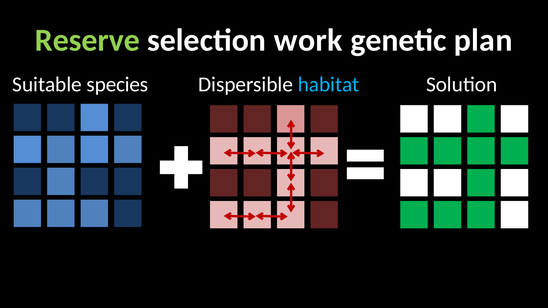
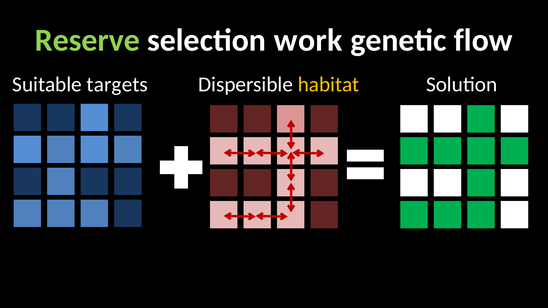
plan: plan -> flow (483, 40)
species: species -> targets (117, 85)
habitat colour: light blue -> yellow (329, 85)
